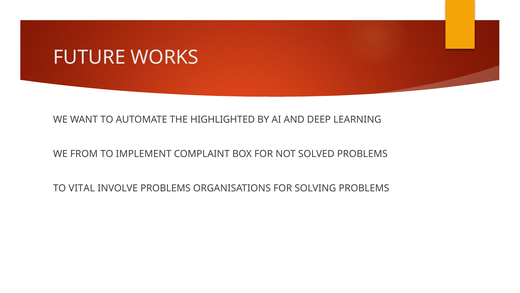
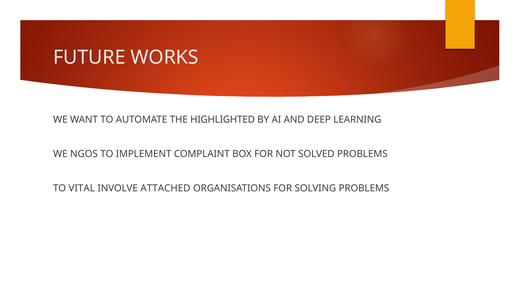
FROM: FROM -> NGOS (84, 154)
INVOLVE PROBLEMS: PROBLEMS -> ATTACHED (165, 188)
